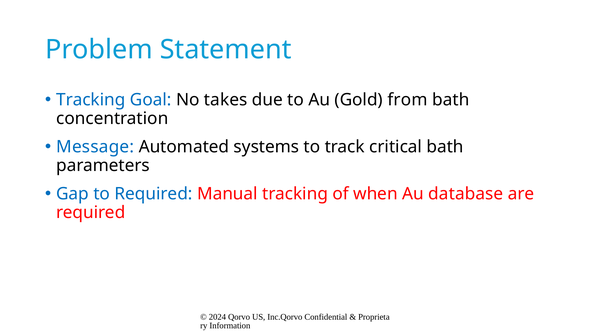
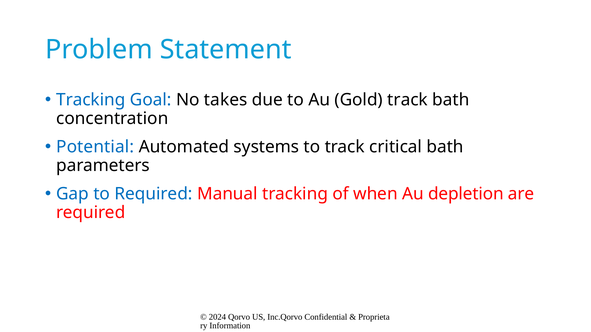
Gold from: from -> track (408, 100)
Message: Message -> Potential (95, 147)
database: database -> depletion (466, 194)
